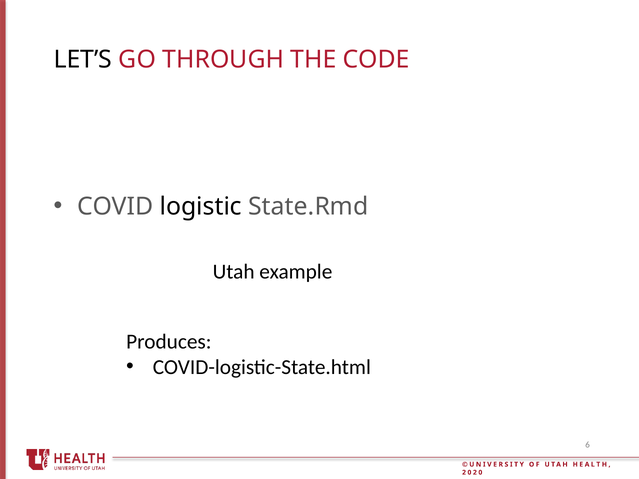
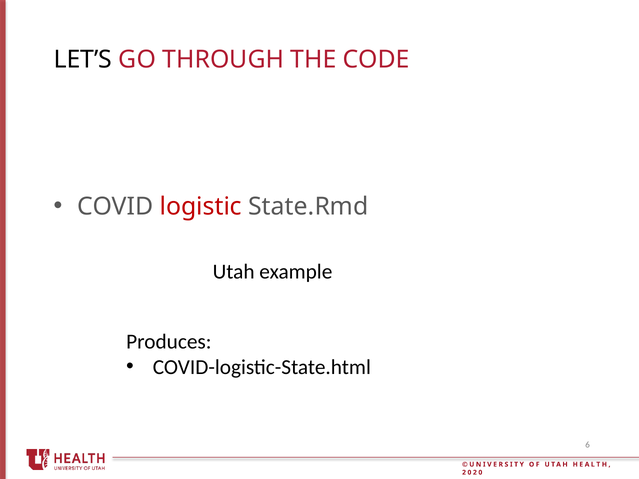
logistic colour: black -> red (201, 207)
